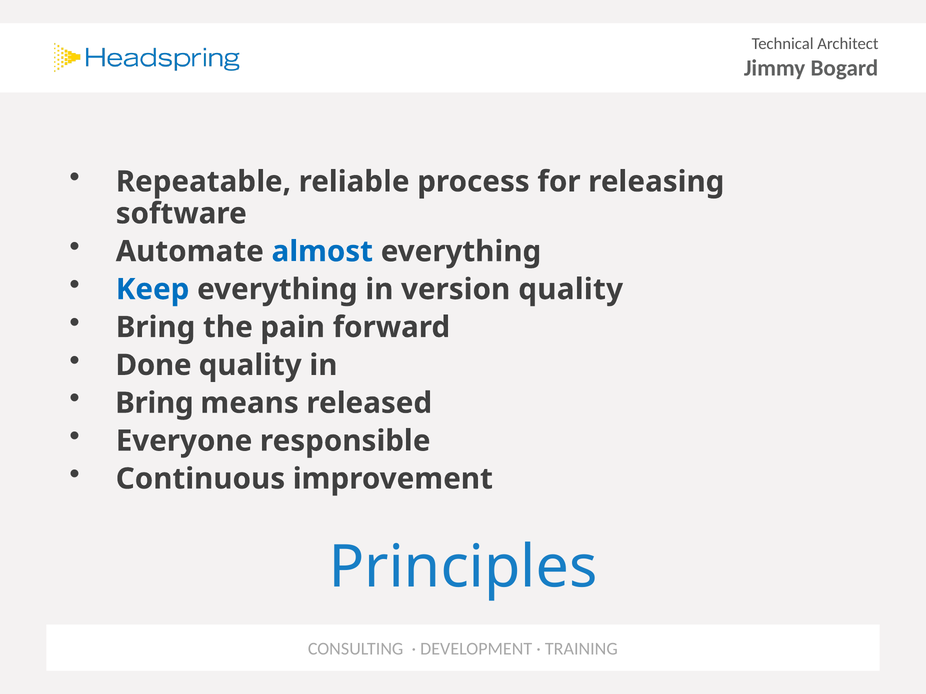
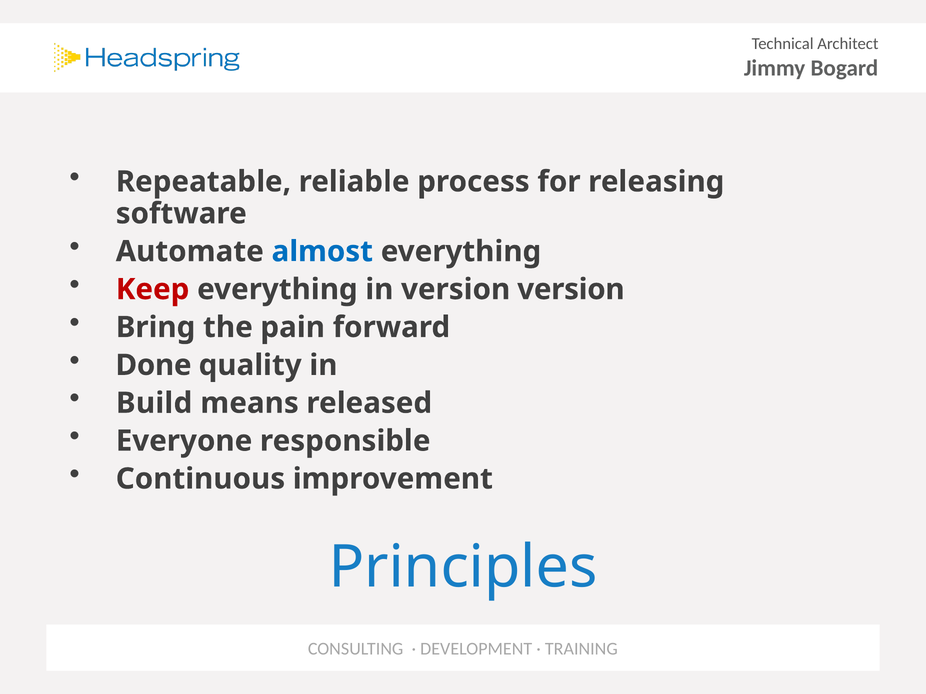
Keep colour: blue -> red (153, 290)
version quality: quality -> version (571, 290)
Bring: Bring -> Build (154, 403)
